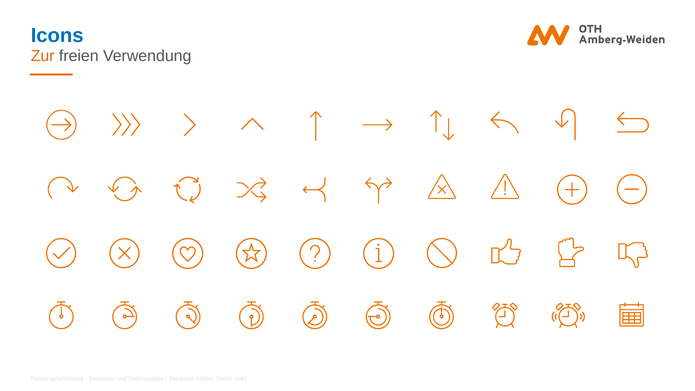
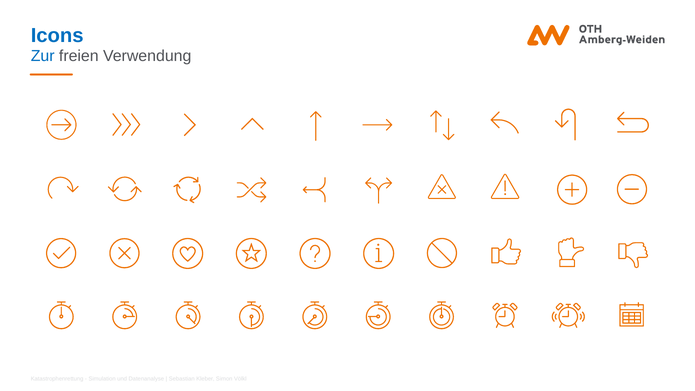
Zur colour: orange -> blue (43, 56)
